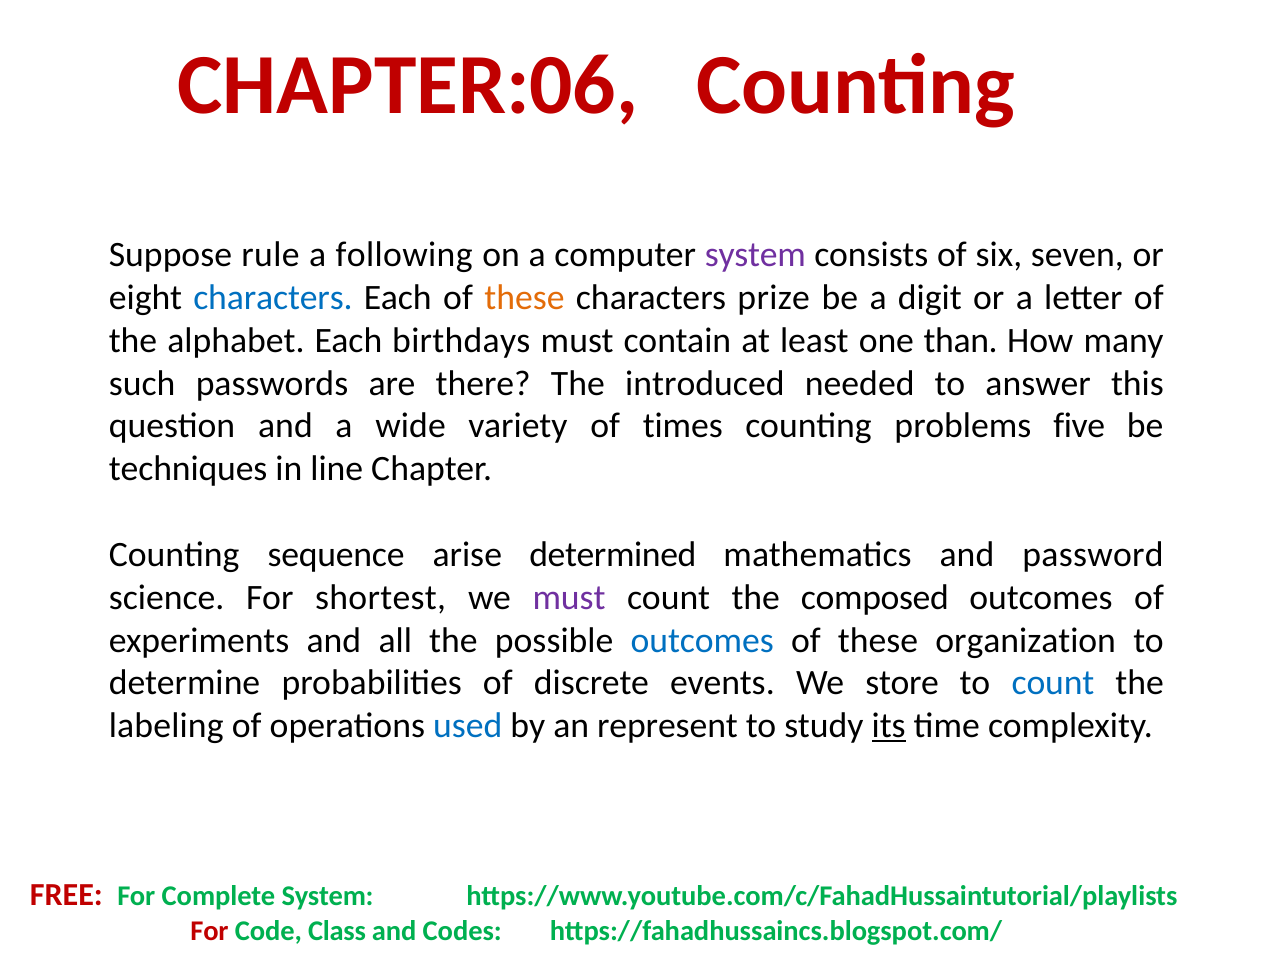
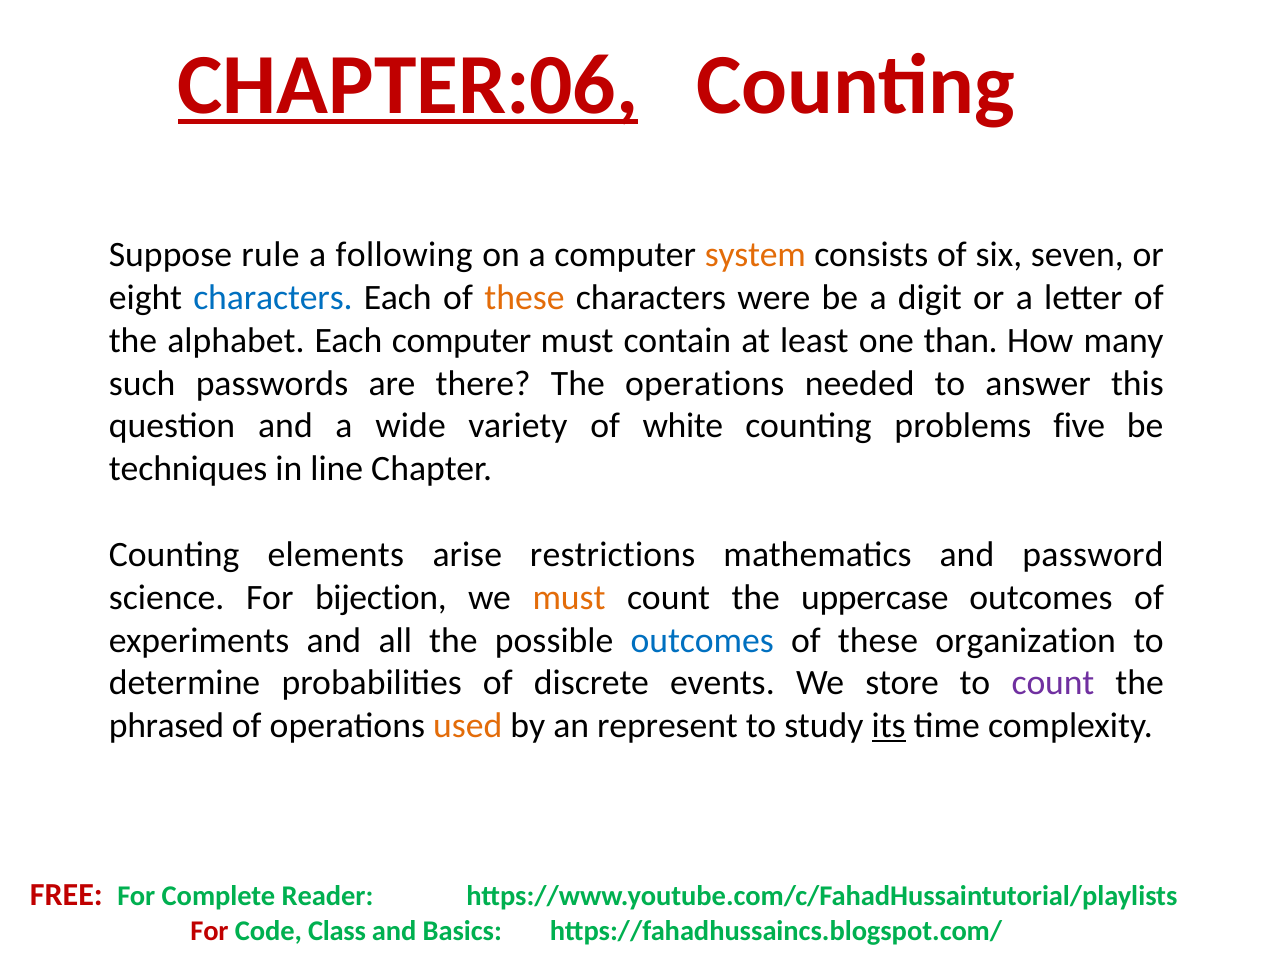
CHAPTER:06 underline: none -> present (408, 85)
system colour: purple -> orange (755, 255)
prize: prize -> were (774, 298)
Each birthdays: birthdays -> computer (462, 341)
The introduced: introduced -> operations (705, 383)
times: times -> white (683, 426)
sequence: sequence -> elements (336, 555)
determined: determined -> restrictions (613, 555)
shortest: shortest -> bijection (381, 597)
must colour: purple -> orange (569, 597)
composed: composed -> uppercase (875, 597)
count colour: blue -> purple (1053, 683)
labeling: labeling -> phrased (167, 726)
used colour: blue -> orange (468, 726)
Complete System: System -> Reader (327, 896)
Codes: Codes -> Basics (462, 931)
